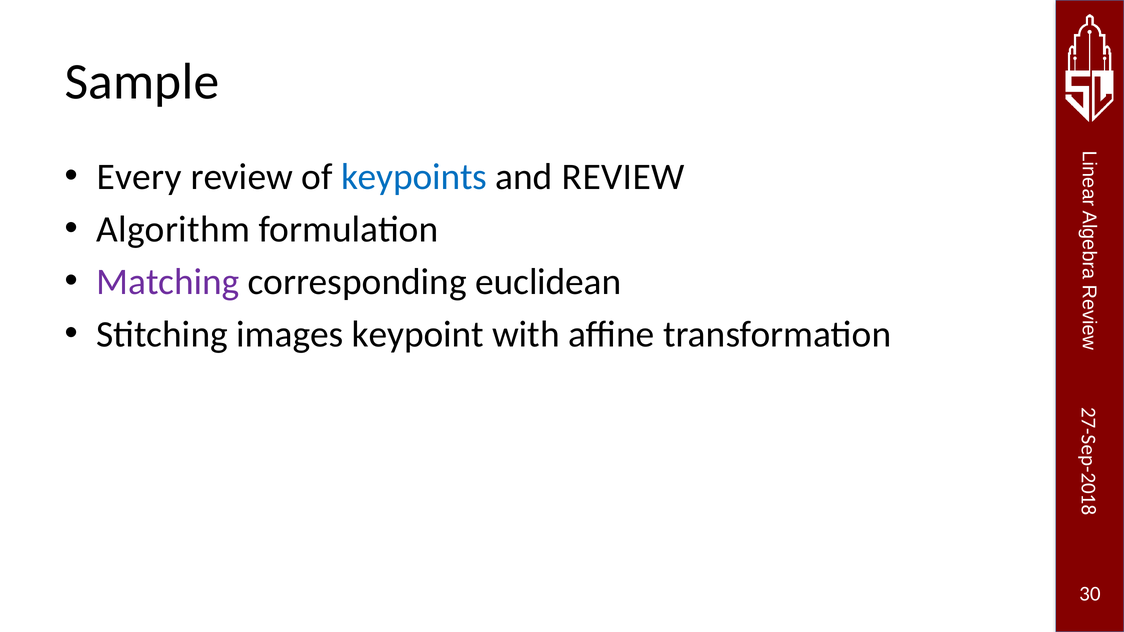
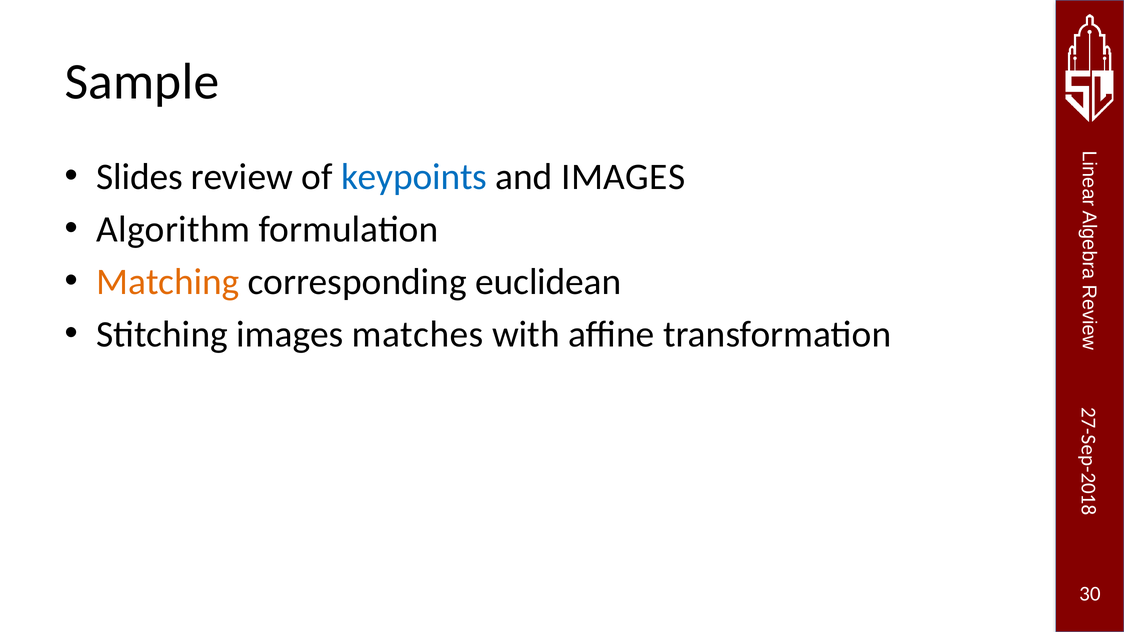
Every: Every -> Slides (139, 177)
and REVIEW: REVIEW -> IMAGES (623, 177)
Matching colour: purple -> orange (168, 282)
keypoint: keypoint -> matches (418, 334)
